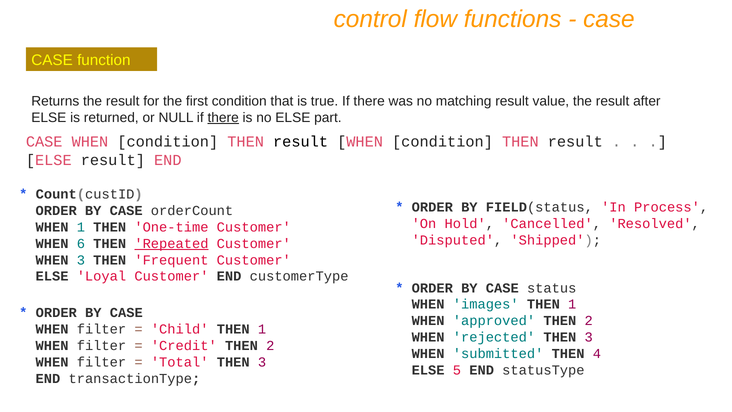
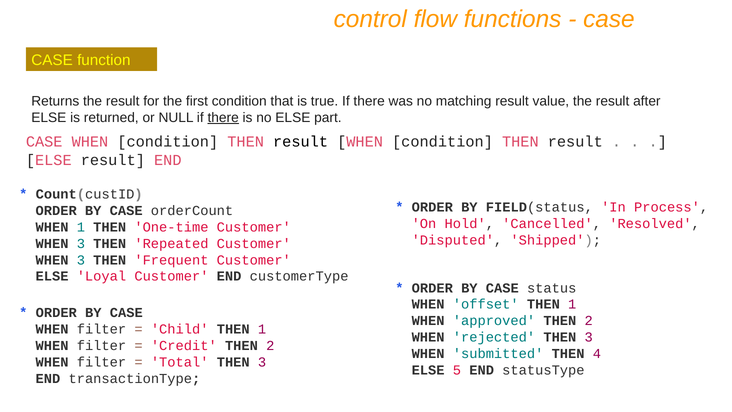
6: 6 -> 3 (81, 243)
Repeated underline: present -> none (171, 243)
images: images -> offset (486, 304)
